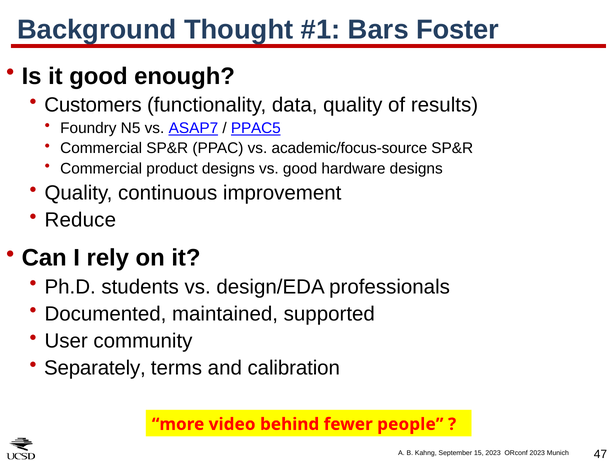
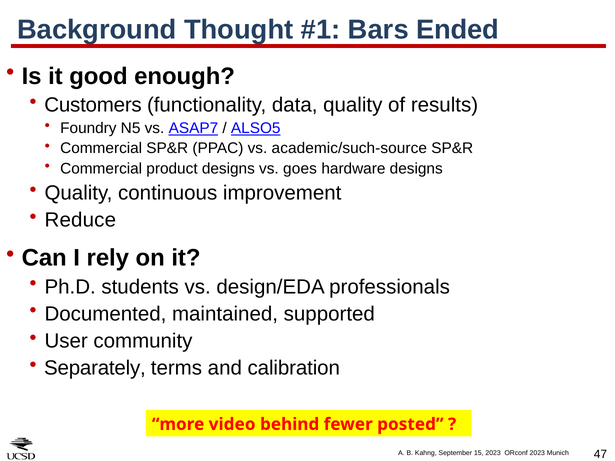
Foster: Foster -> Ended (458, 30)
PPAC5: PPAC5 -> ALSO5 (256, 128)
academic/focus-source: academic/focus-source -> academic/such-source (349, 148)
vs good: good -> goes (300, 169)
people: people -> posted (410, 424)
